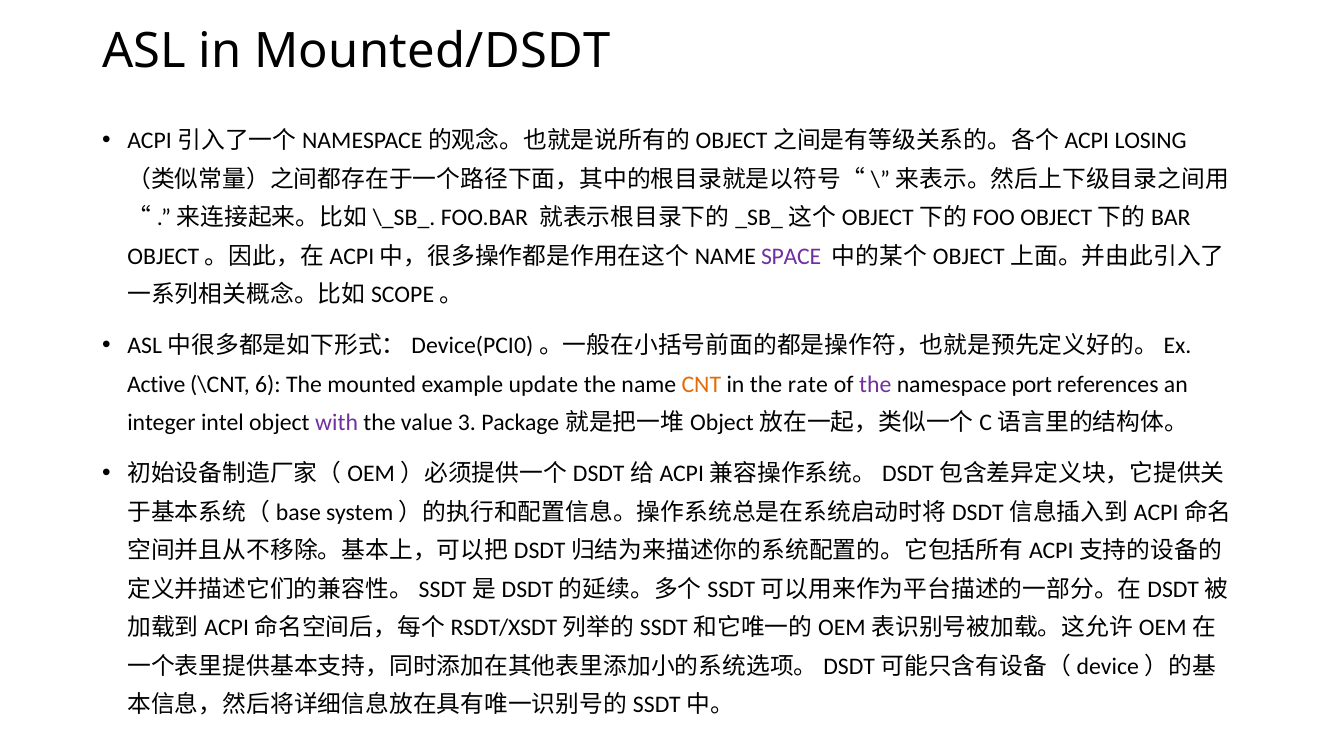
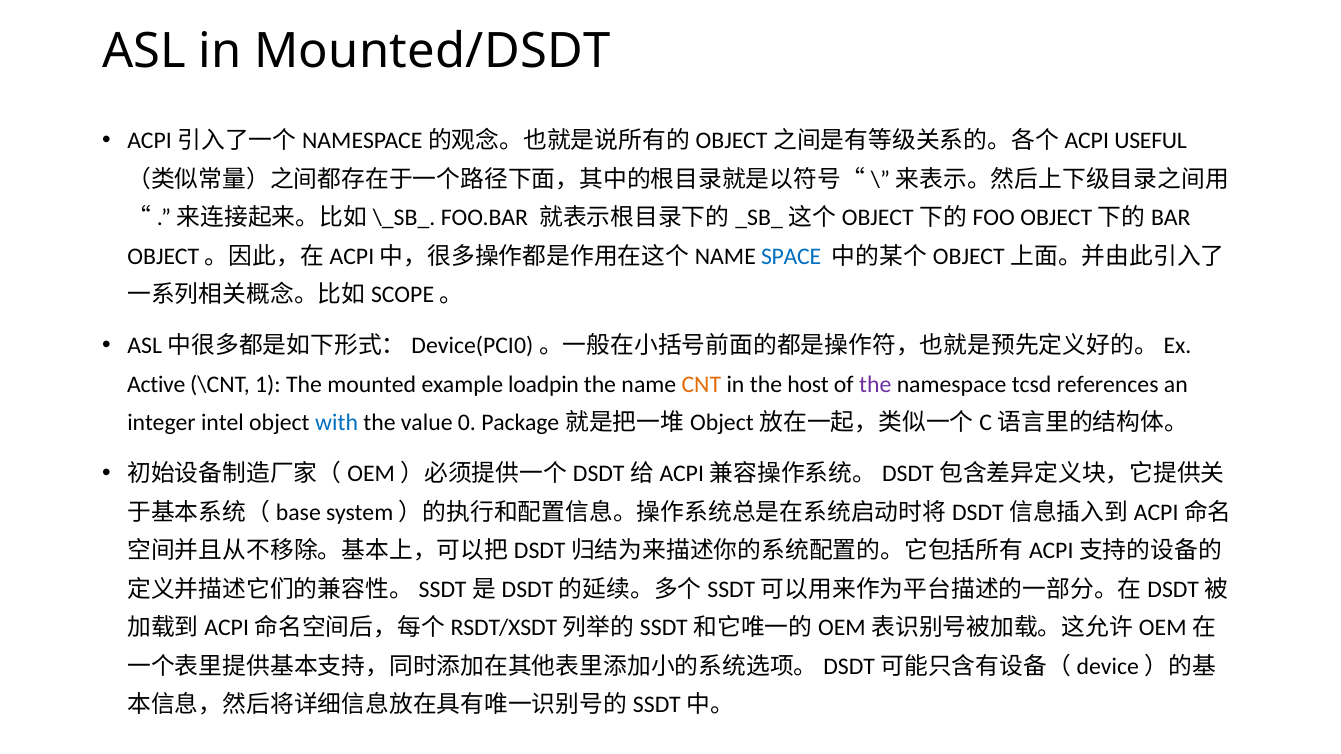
LOSING: LOSING -> USEFUL (1151, 141)
SPACE colour: purple -> blue (791, 257)
6: 6 -> 1 (268, 385)
update: update -> loadpin (544, 385)
rate: rate -> host (808, 385)
port: port -> tcsd (1032, 385)
with colour: purple -> blue (337, 423)
3: 3 -> 0 (467, 423)
